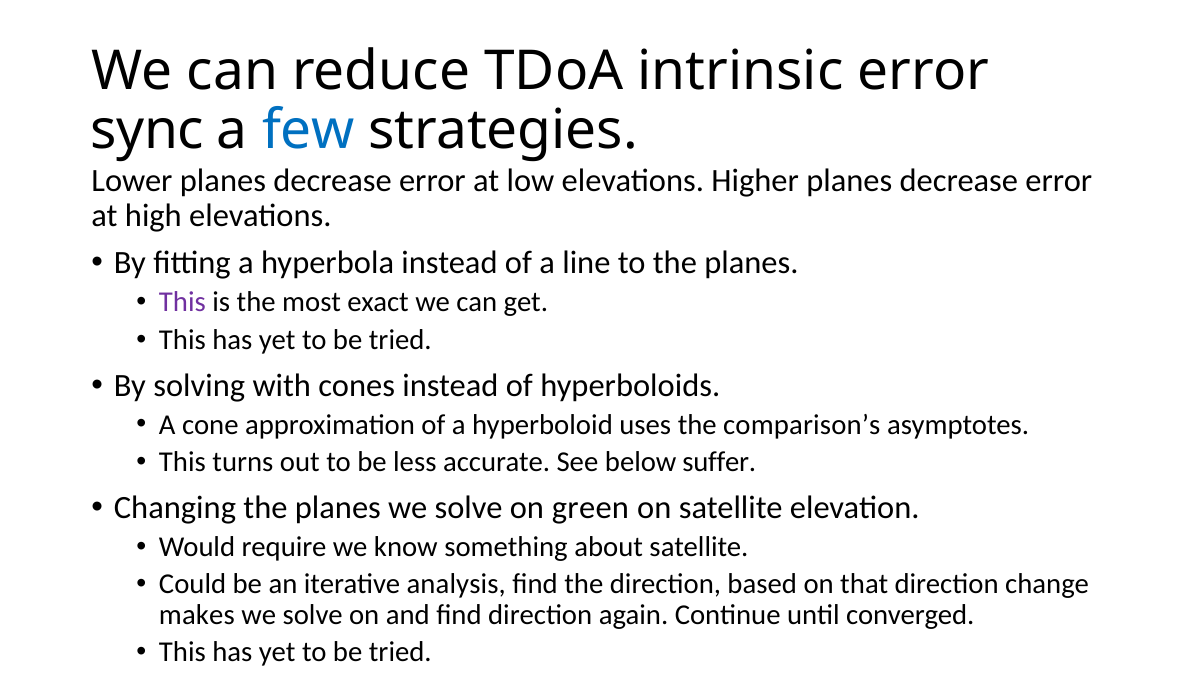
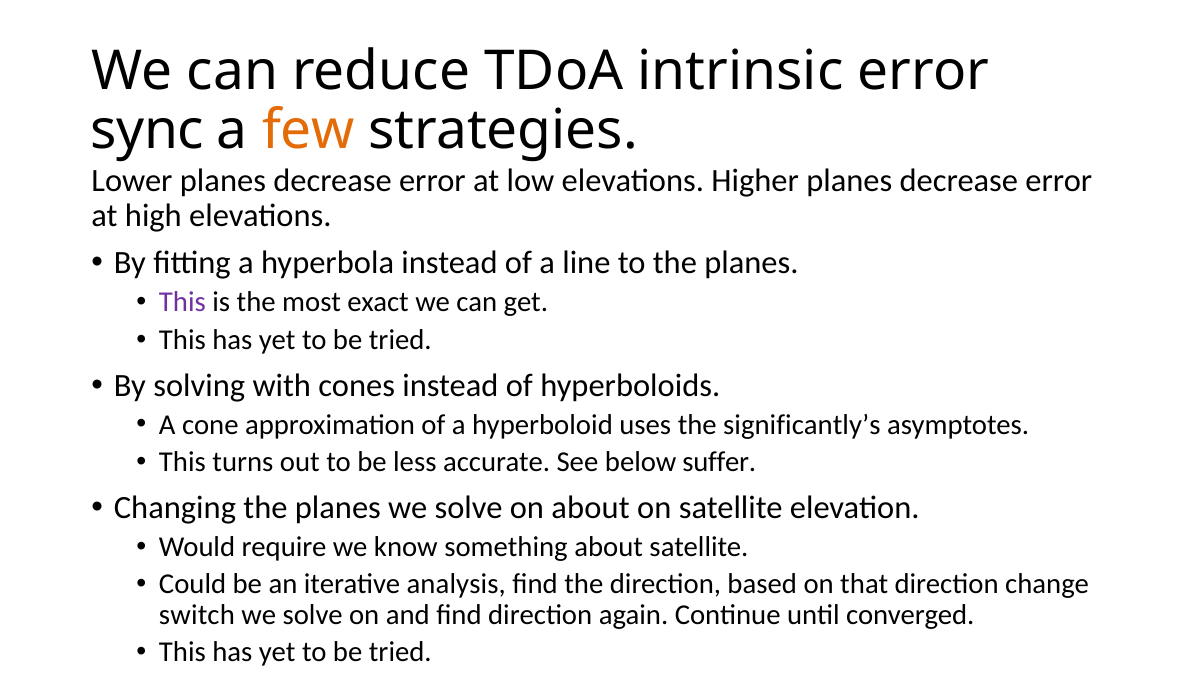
few colour: blue -> orange (308, 130)
comparison’s: comparison’s -> significantly’s (802, 425)
on green: green -> about (591, 507)
makes: makes -> switch (197, 615)
